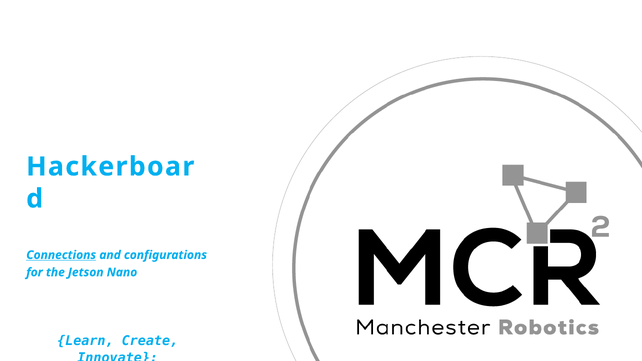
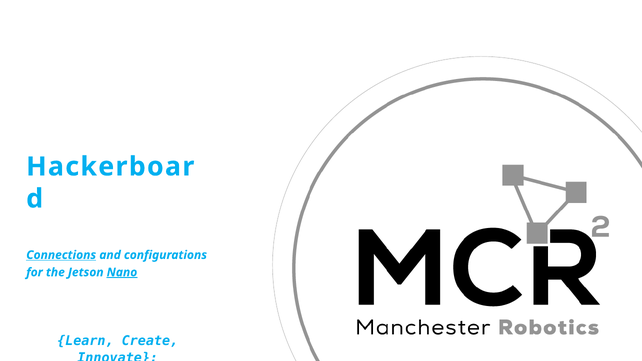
Nano underline: none -> present (122, 272)
